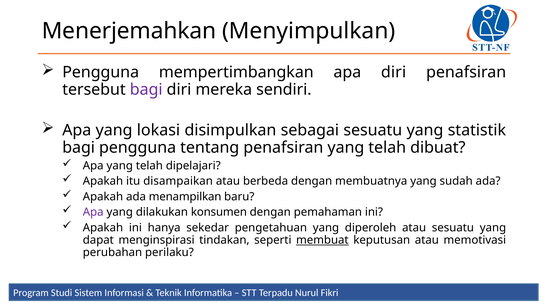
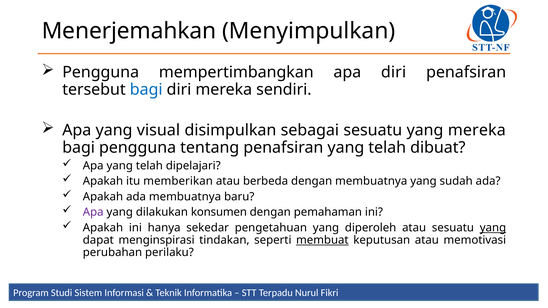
bagi colour: purple -> blue (146, 90)
lokasi: lokasi -> visual (158, 130)
yang statistik: statistik -> mereka (477, 130)
disampaikan: disampaikan -> memberikan (178, 181)
ada menampilkan: menampilkan -> membuatnya (185, 197)
yang underline: none -> present (493, 228)
